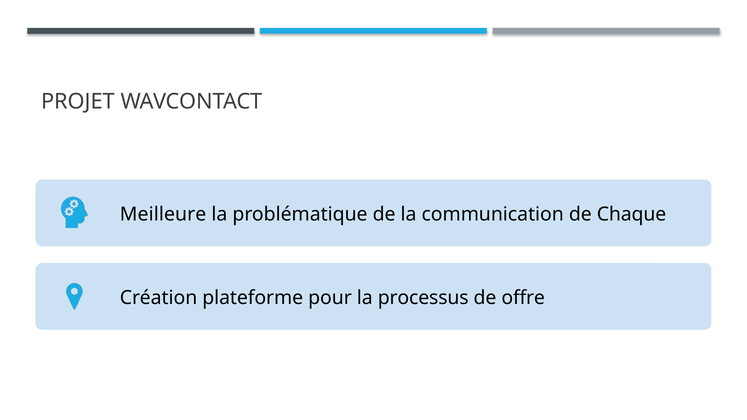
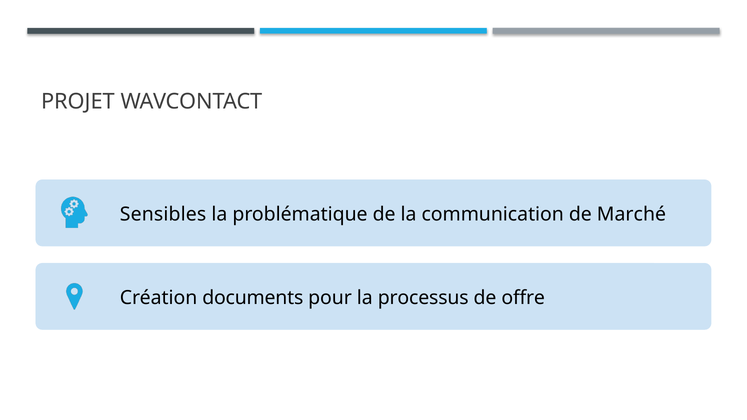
Meilleure: Meilleure -> Sensibles (163, 214)
Chaque: Chaque -> Marché (631, 214)
plateforme: plateforme -> documents (253, 298)
